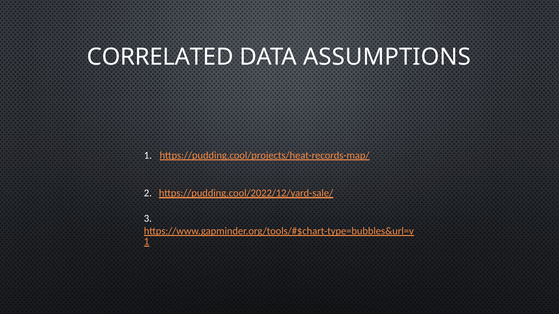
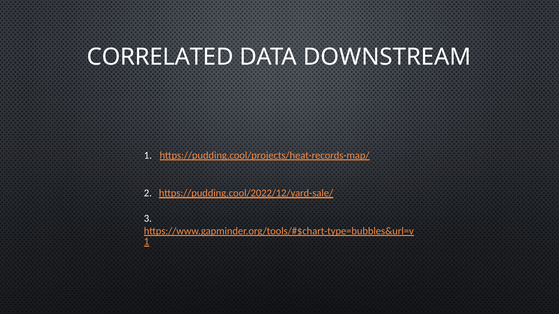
ASSUMPTIONS: ASSUMPTIONS -> DOWNSTREAM (387, 57)
